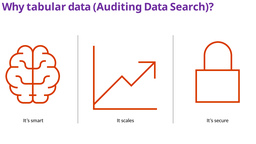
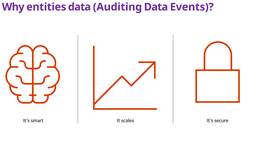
tabular: tabular -> entities (46, 7)
Search: Search -> Events (192, 7)
